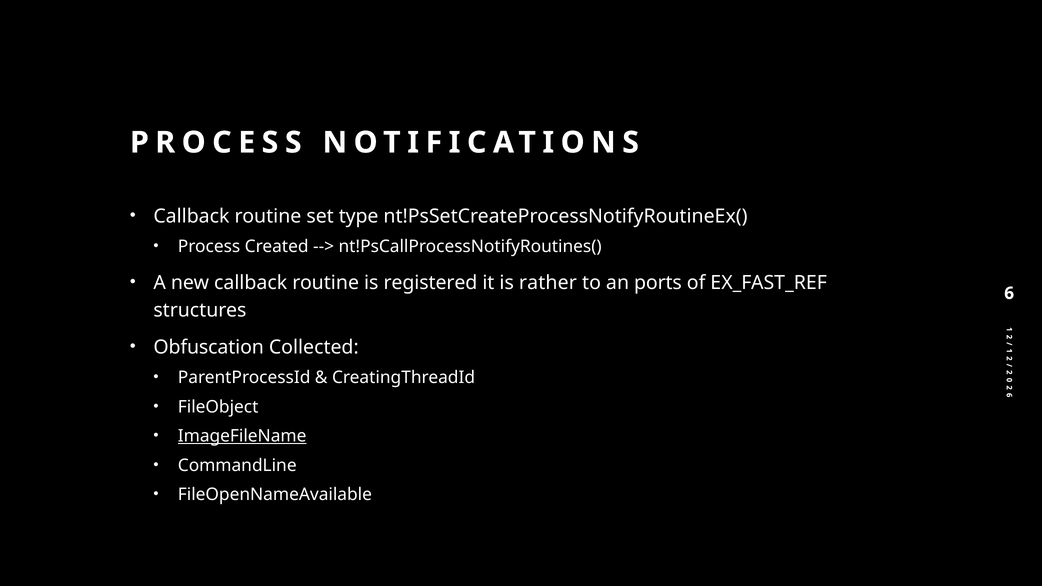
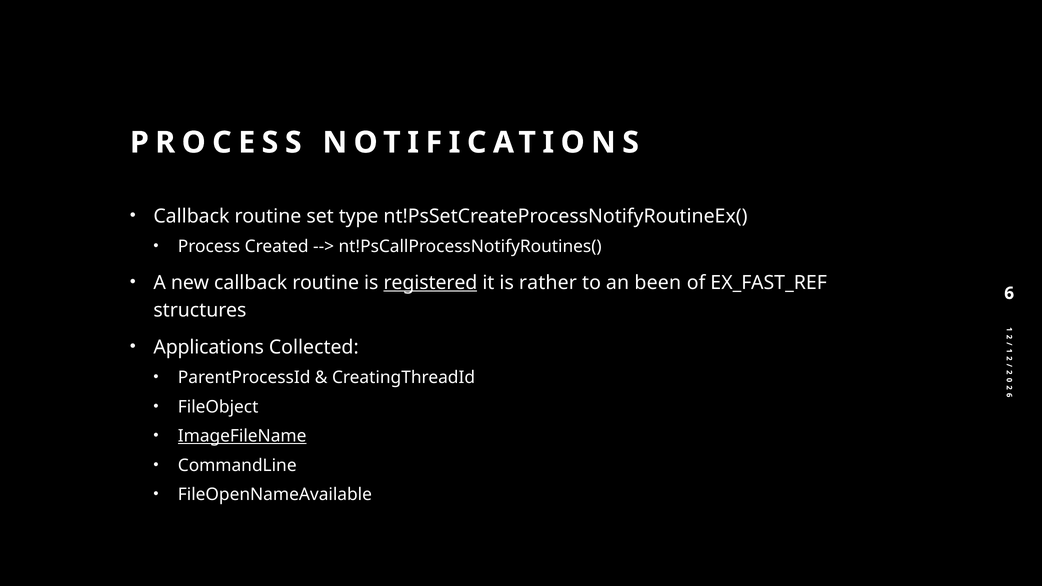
registered underline: none -> present (430, 283)
ports: ports -> been (658, 283)
Obfuscation: Obfuscation -> Applications (209, 347)
